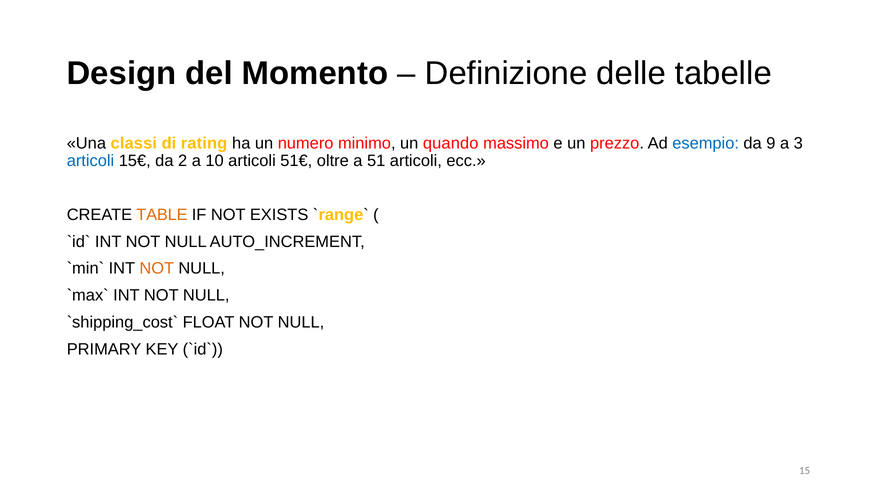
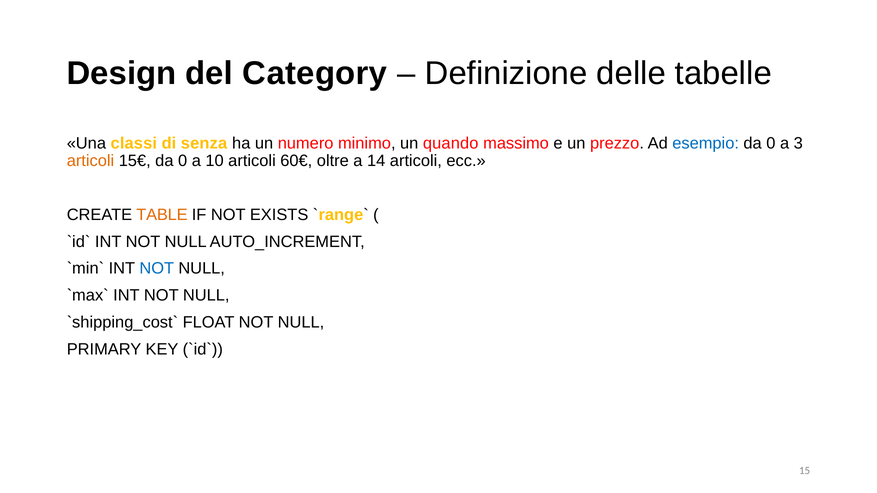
Momento: Momento -> Category (315, 74)
rating: rating -> senza (204, 143)
9: 9 -> 0 (771, 143)
articoli colour: blue -> orange (90, 161)
15€ da 2: 2 -> 0 (183, 161)
51€: 51€ -> 60€ (296, 161)
51: 51 -> 14 (376, 161)
NOT colour: orange -> blue (157, 269)
